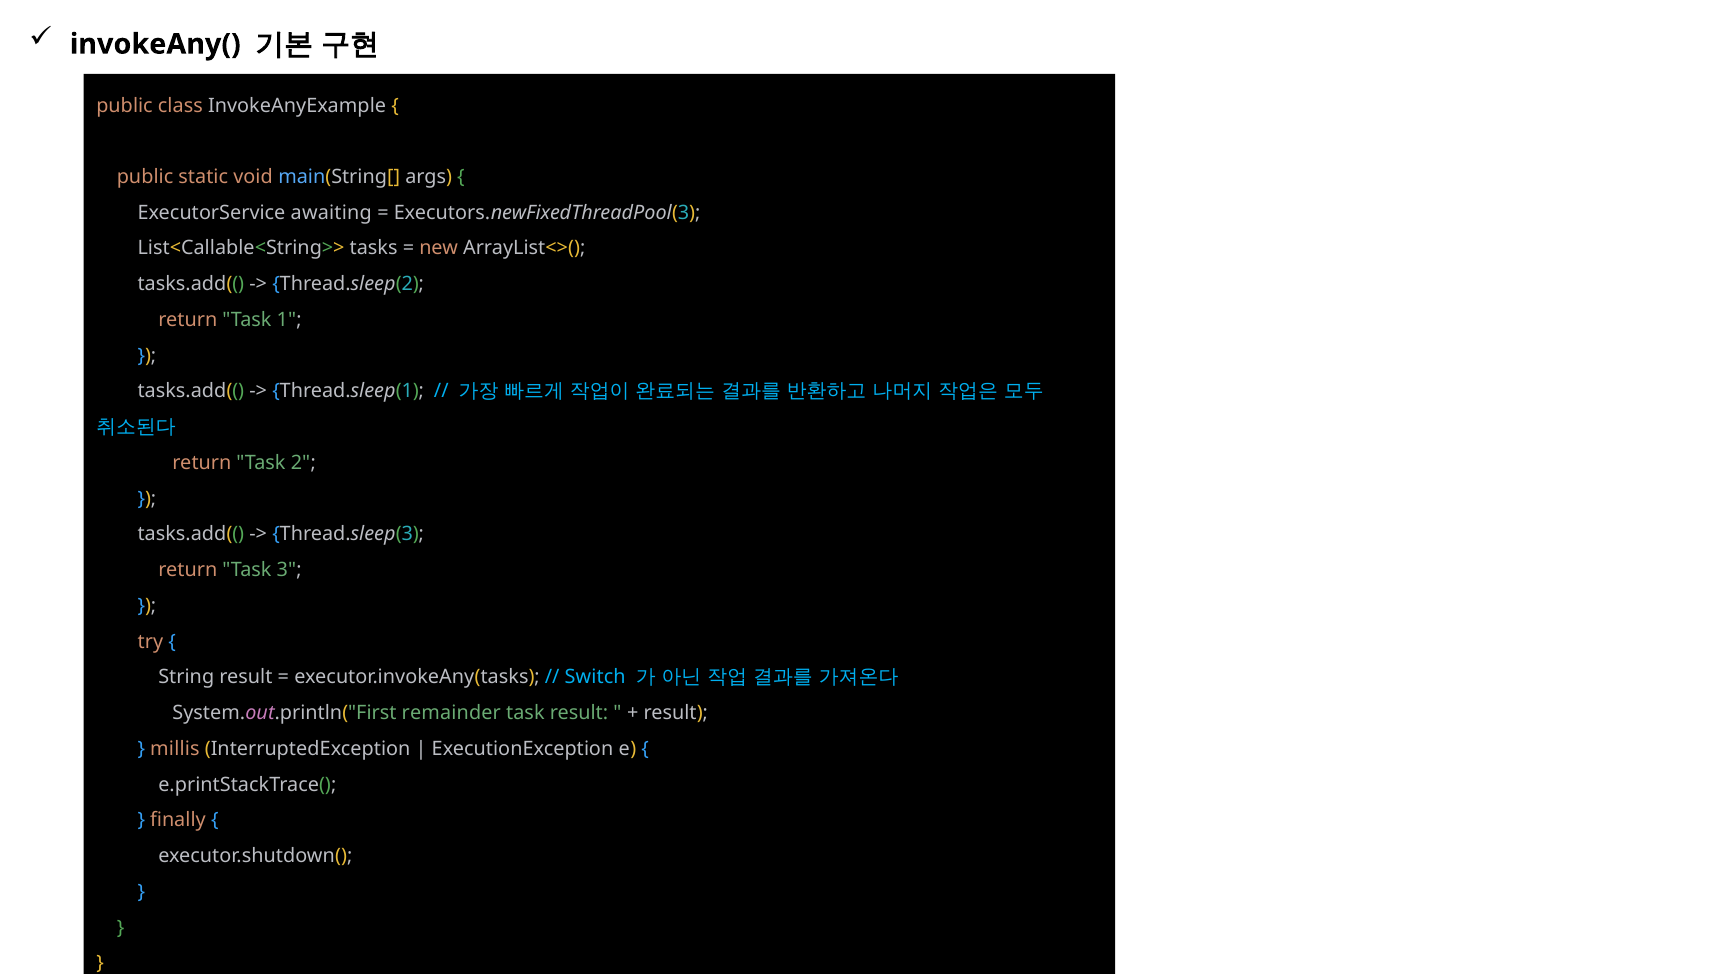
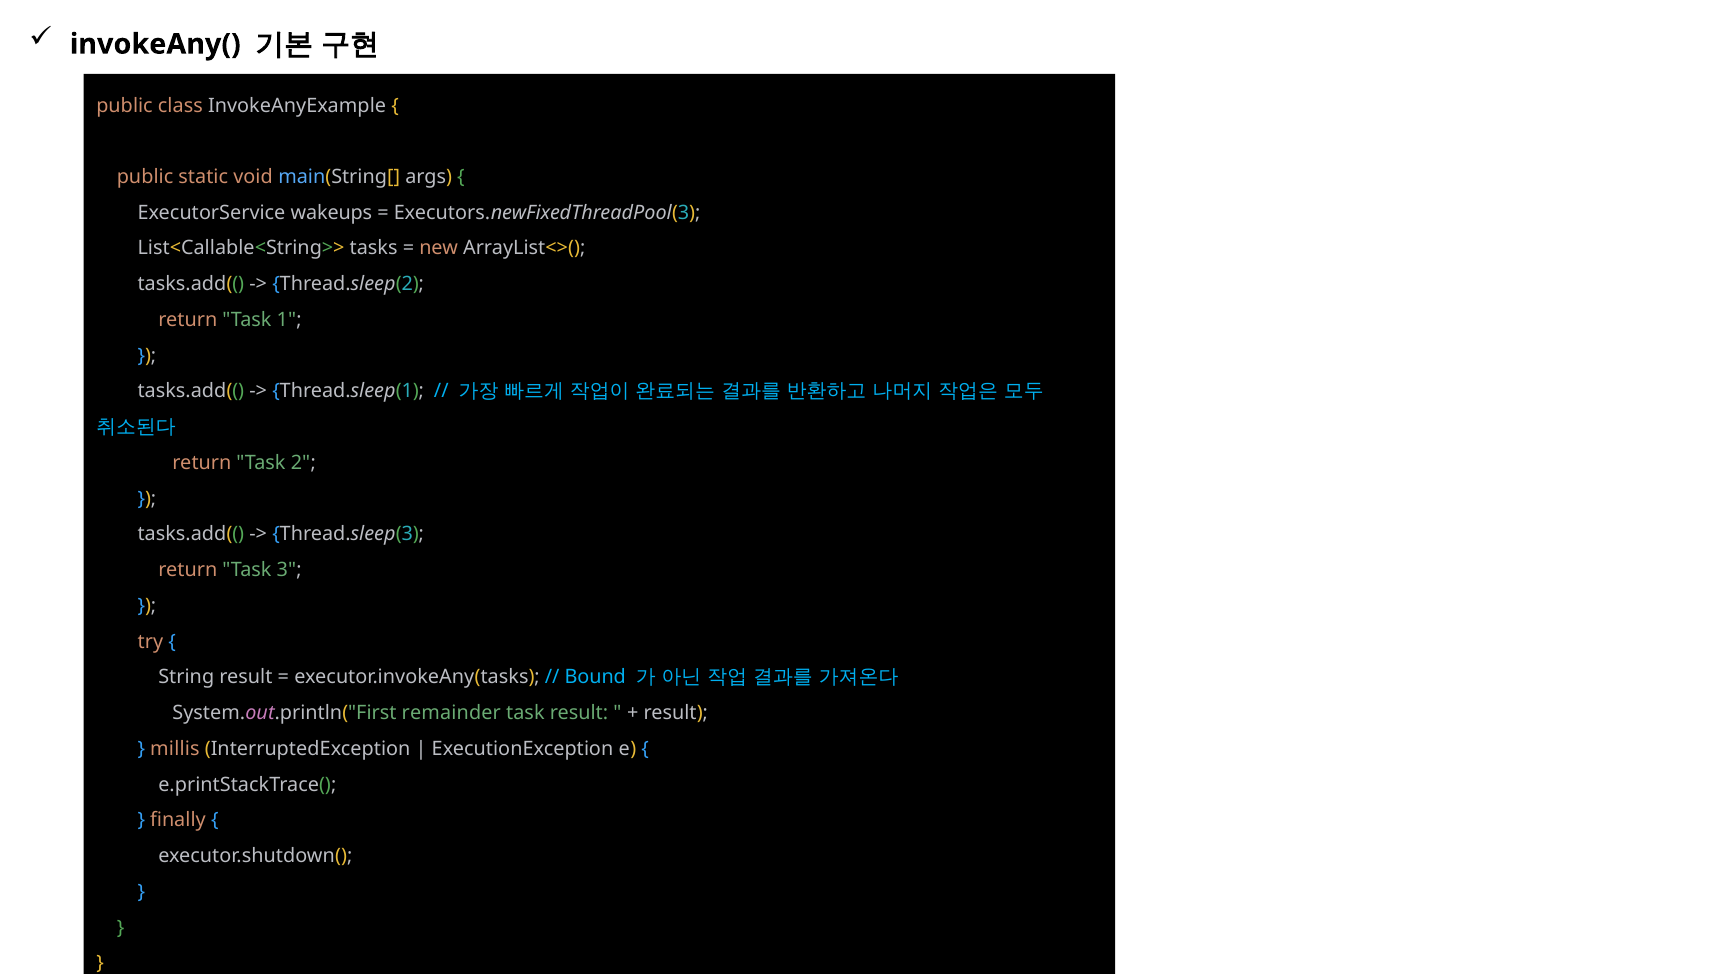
awaiting: awaiting -> wakeups (331, 213)
Switch: Switch -> Bound (595, 677)
